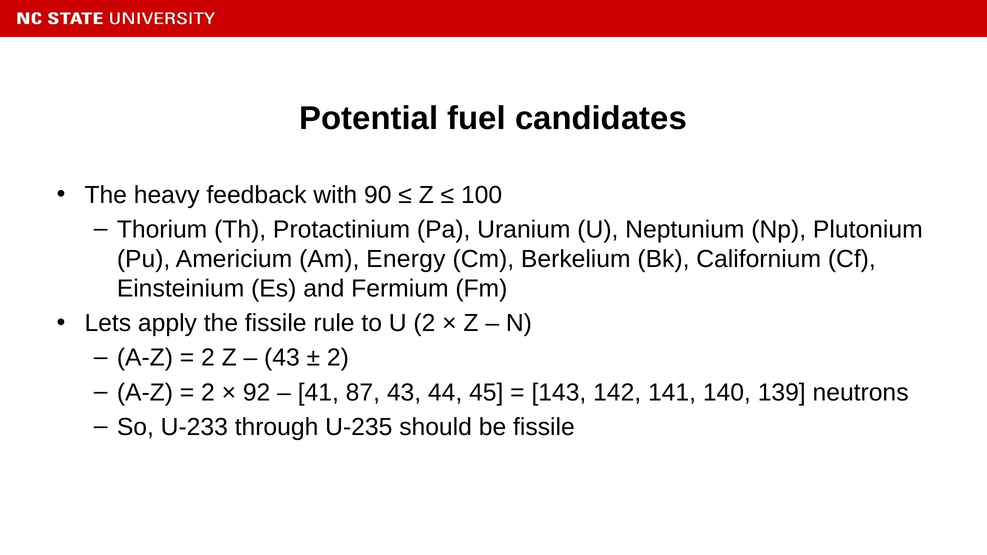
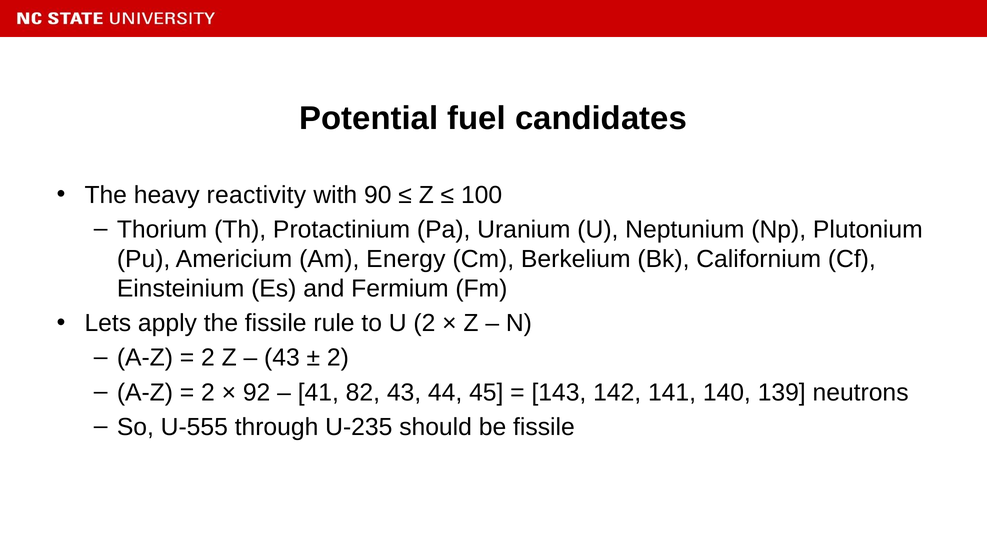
feedback: feedback -> reactivity (256, 195)
87: 87 -> 82 (363, 392)
U-233: U-233 -> U-555 (194, 427)
